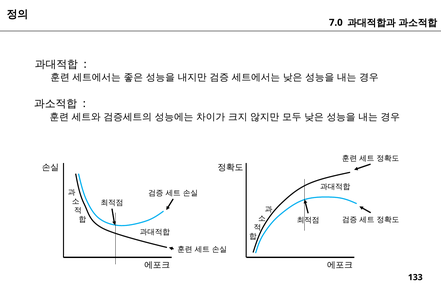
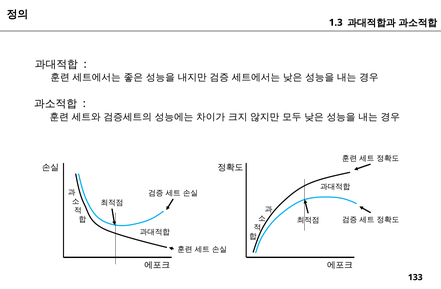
7.0: 7.0 -> 1.3 (336, 23)
